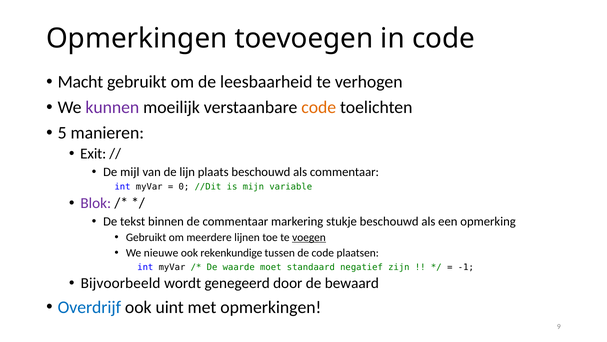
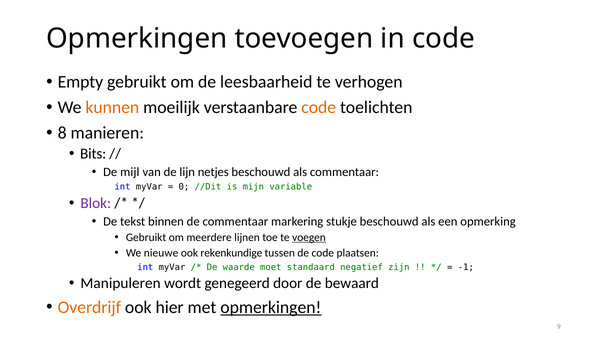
Macht: Macht -> Empty (80, 82)
kunnen colour: purple -> orange (112, 107)
5: 5 -> 8 (62, 133)
Exit: Exit -> Bits (93, 154)
plaats: plaats -> netjes (213, 172)
Bijvoorbeeld: Bijvoorbeeld -> Manipuleren (121, 283)
Overdrijf colour: blue -> orange (89, 307)
uint: uint -> hier (170, 307)
opmerkingen underline: none -> present (271, 307)
